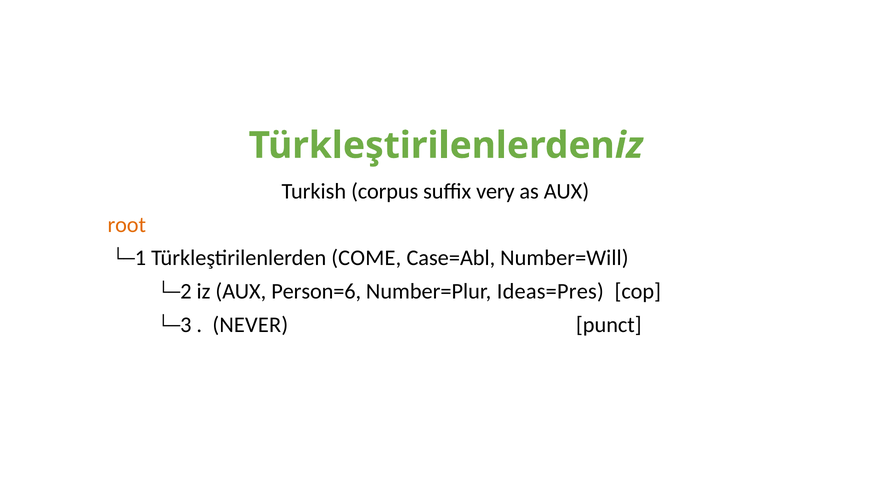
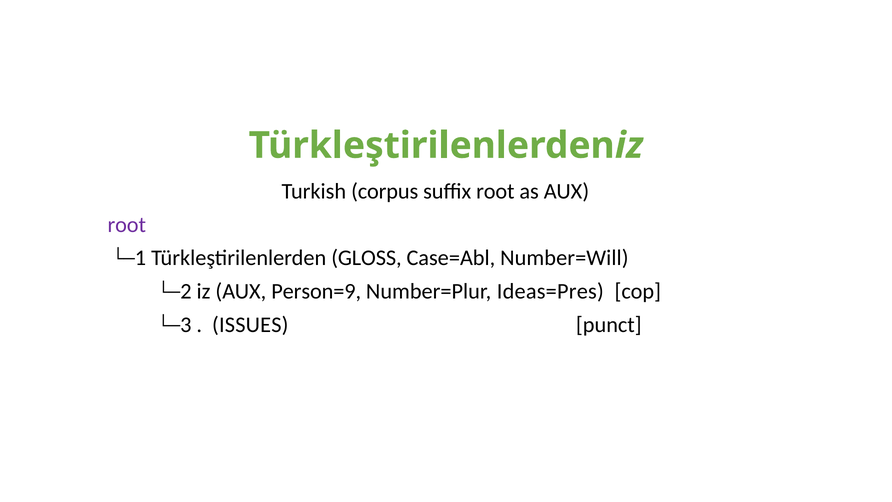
suffix very: very -> root (495, 191)
root colour: orange -> purple (127, 225)
COME: COME -> GLOSS (366, 258)
Person=6: Person=6 -> Person=9 (316, 291)
NEVER: NEVER -> ISSUES (250, 325)
